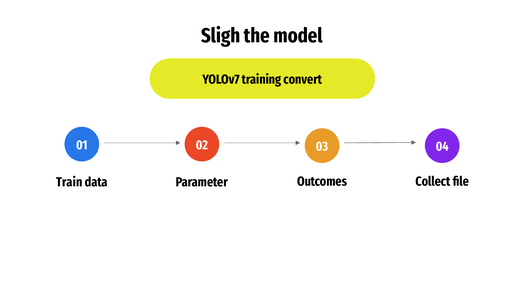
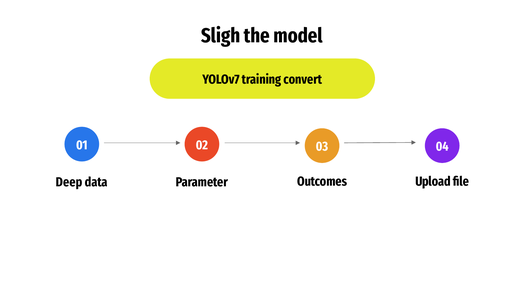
Collect: Collect -> Upload (433, 181)
Train: Train -> Deep (69, 182)
